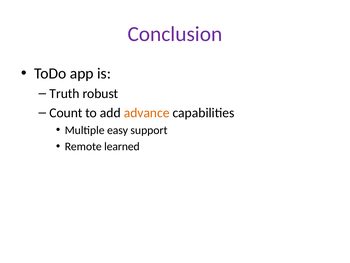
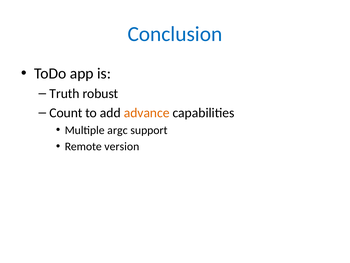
Conclusion colour: purple -> blue (175, 34)
easy: easy -> argc (117, 130)
learned: learned -> version (122, 146)
